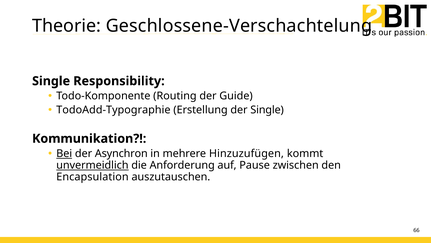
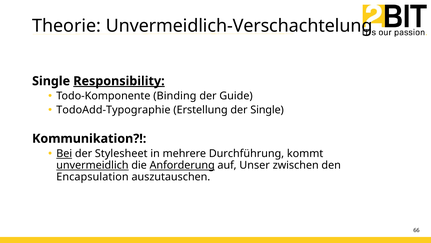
Geschlossene-Verschachtelung: Geschlossene-Verschachtelung -> Unvermeidlich-Verschachtelung (239, 26)
Responsibility underline: none -> present (119, 81)
Routing: Routing -> Binding (175, 96)
Asynchron: Asynchron -> Stylesheet (121, 153)
Hinzuzufügen: Hinzuzufügen -> Durchführung (246, 153)
Anforderung underline: none -> present (182, 165)
Pause: Pause -> Unser (255, 165)
